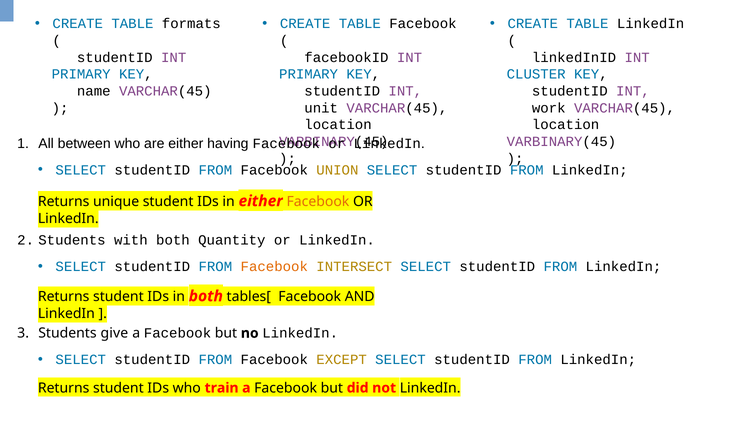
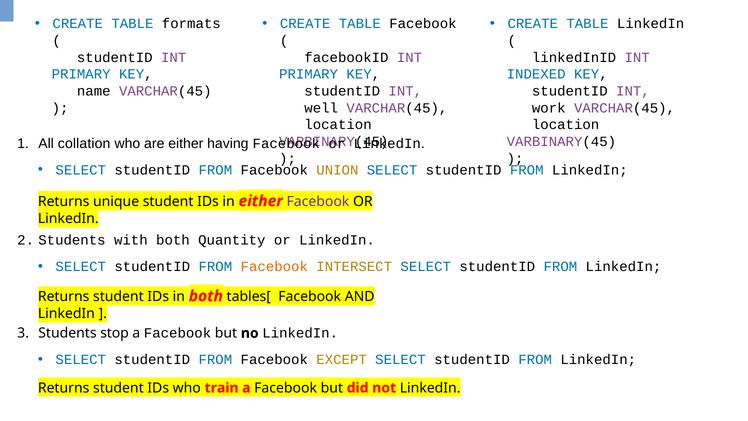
CLUSTER: CLUSTER -> INDEXED (536, 74)
unit: unit -> well (321, 108)
between: between -> collation (84, 143)
Facebook colour: orange -> purple (318, 201)
give: give -> stop (115, 333)
